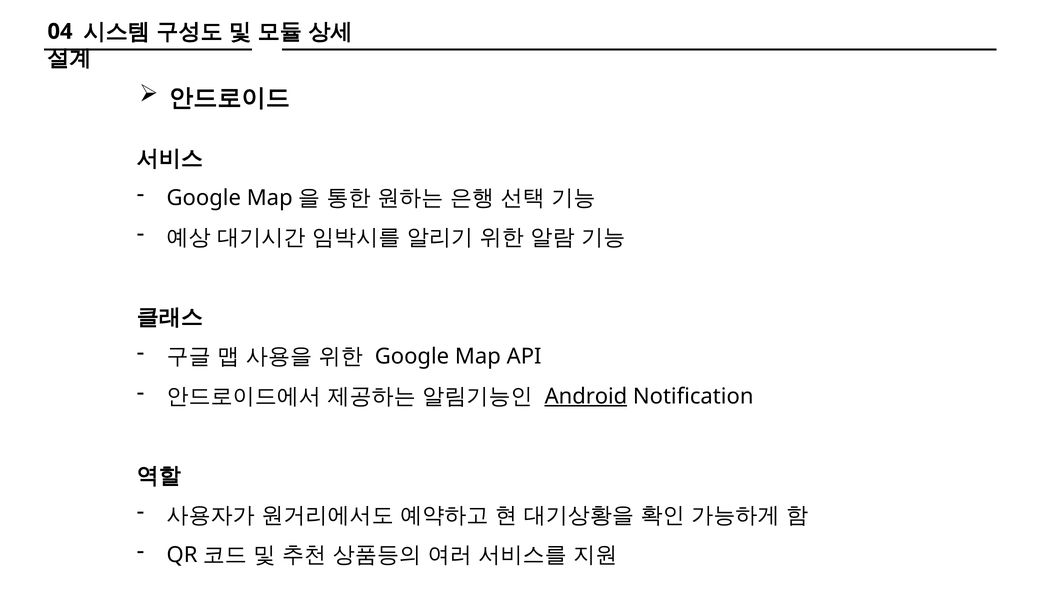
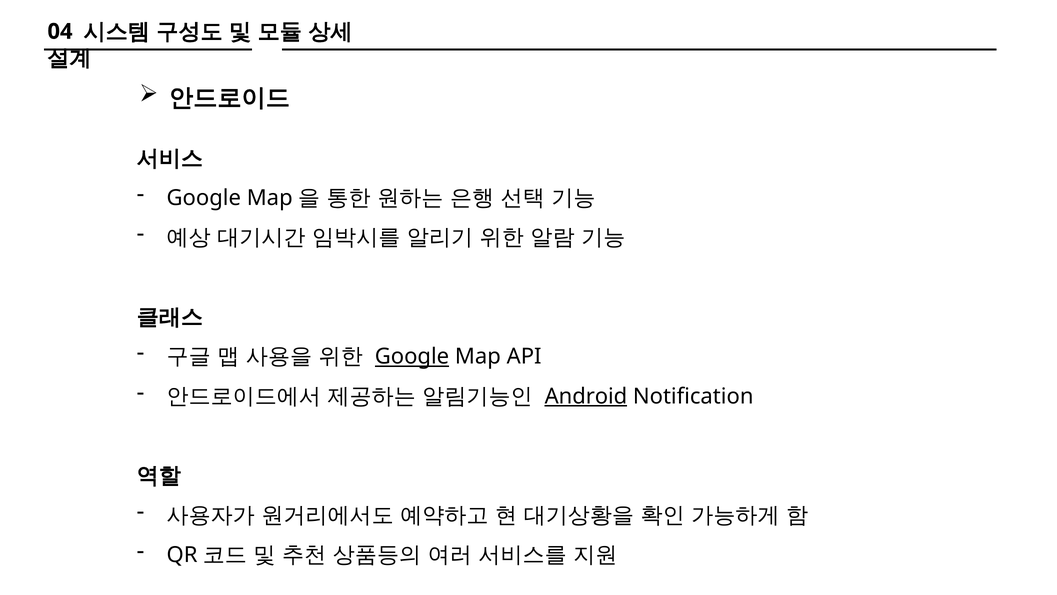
Google underline: none -> present (412, 356)
